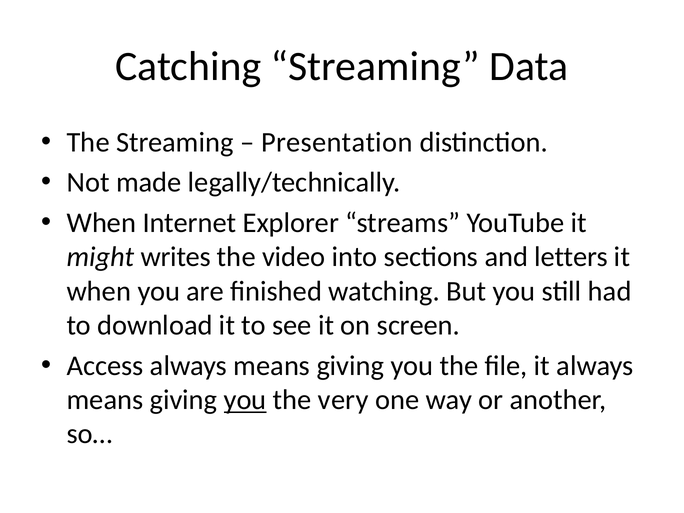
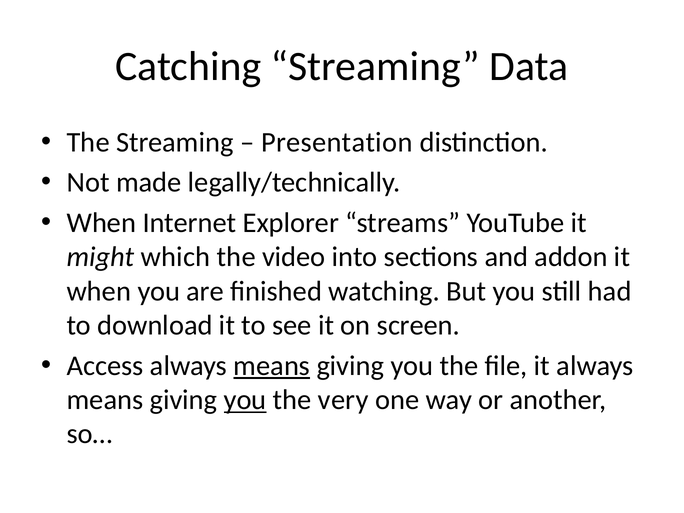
writes: writes -> which (176, 257)
letters: letters -> addon (571, 257)
means underline: none -> present (272, 366)
